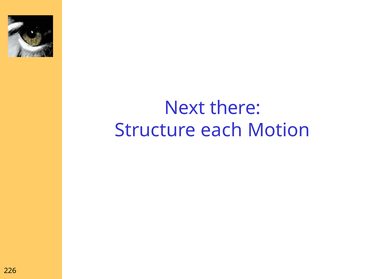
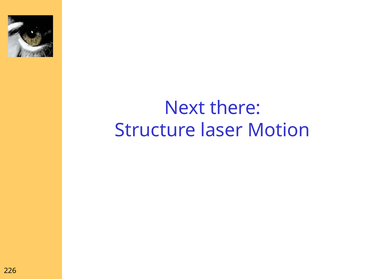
each: each -> laser (222, 130)
